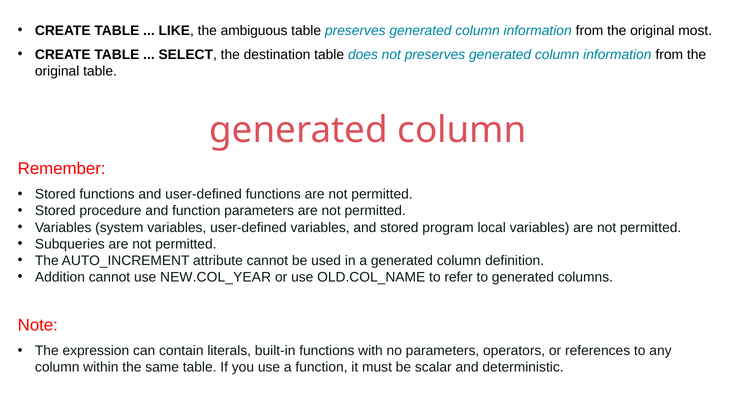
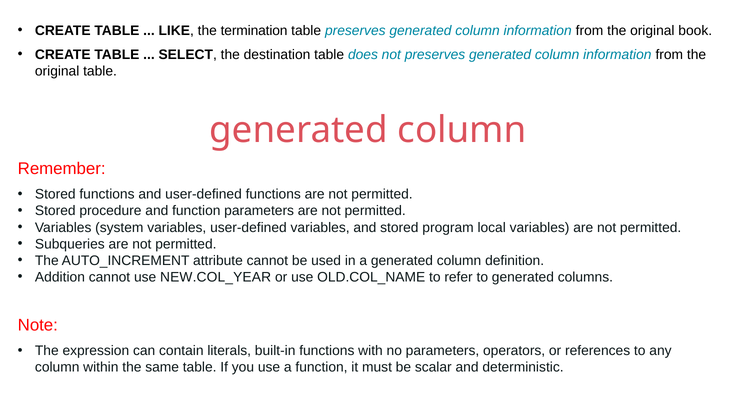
ambiguous: ambiguous -> termination (254, 31)
most: most -> book (695, 31)
